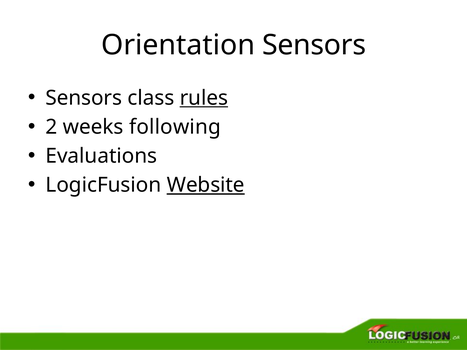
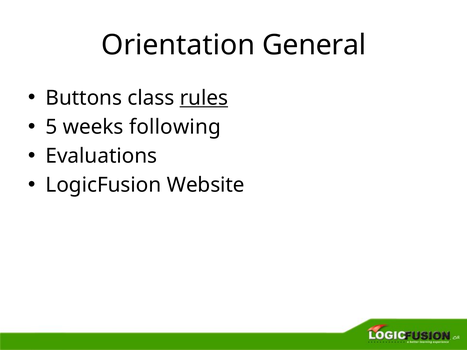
Orientation Sensors: Sensors -> General (314, 45)
Sensors: Sensors -> Buttons (84, 98)
2: 2 -> 5 (51, 127)
Website underline: present -> none (206, 185)
